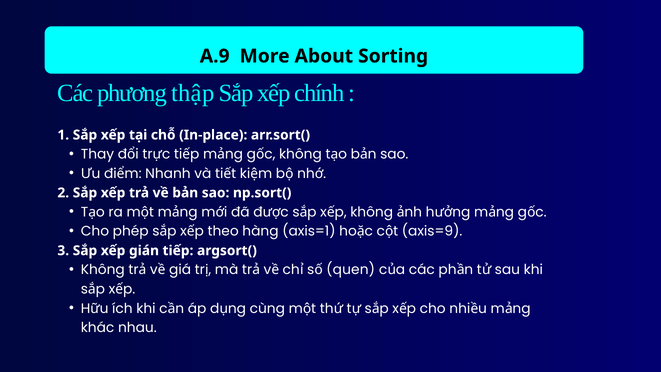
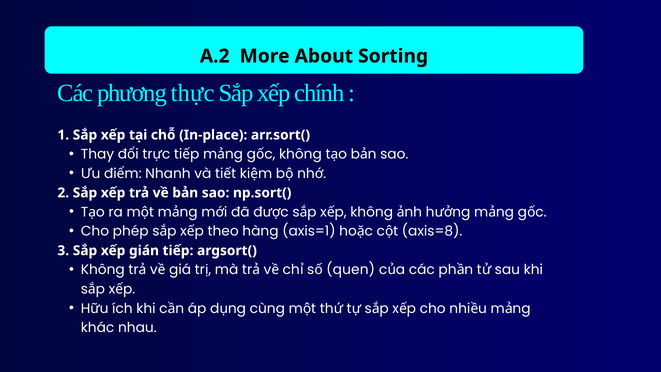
A.9: A.9 -> A.2 (215, 56)
thập: thập -> thực (193, 93)
axis=9: axis=9 -> axis=8 (432, 231)
